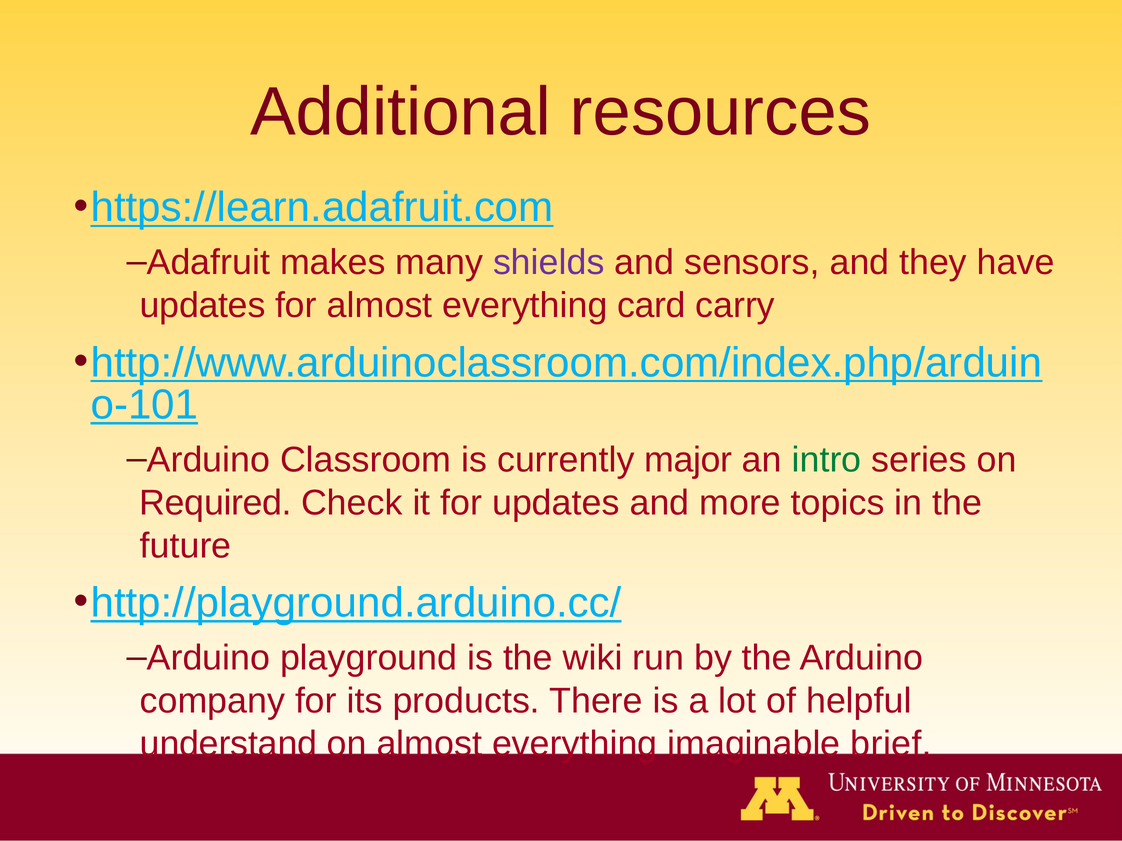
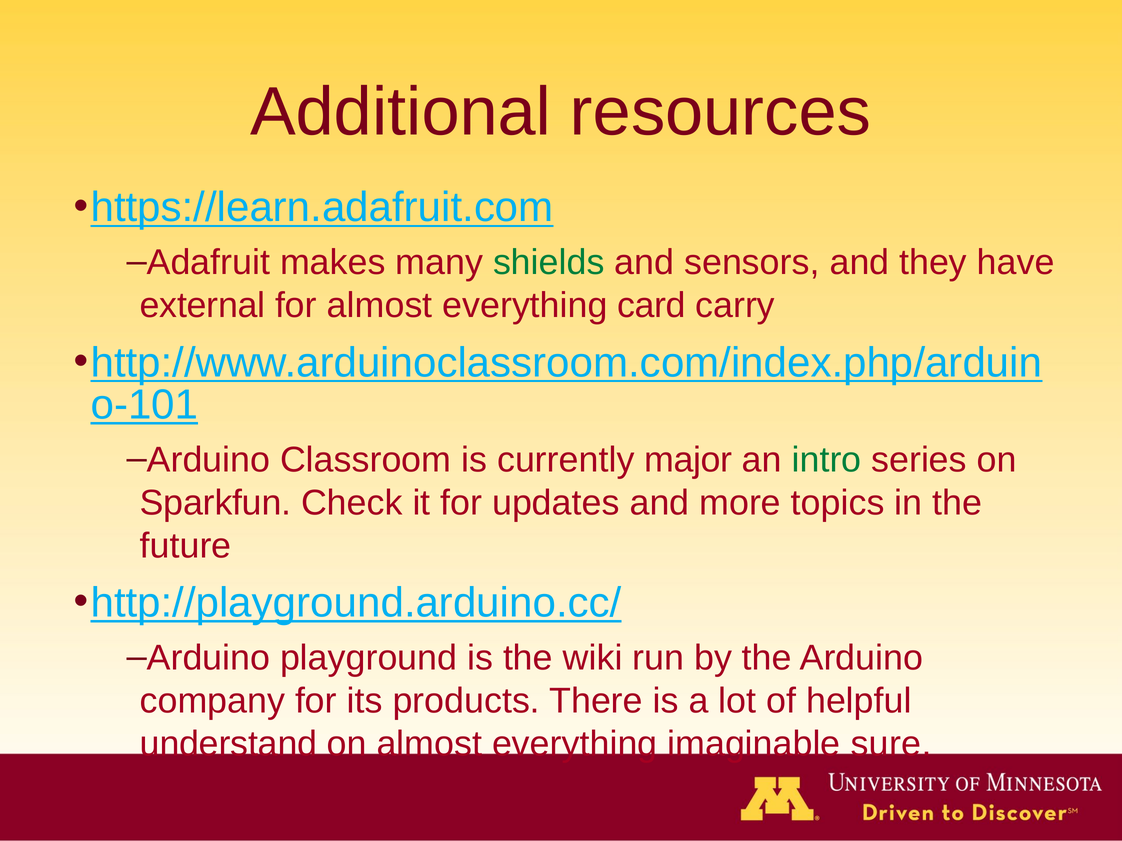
shields colour: purple -> green (549, 263)
updates: updates -> external (203, 306)
Required: Required -> Sparkfun (216, 503)
brief: brief -> sure (891, 744)
